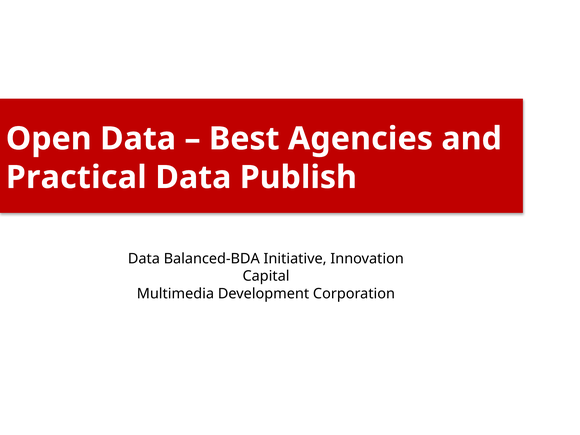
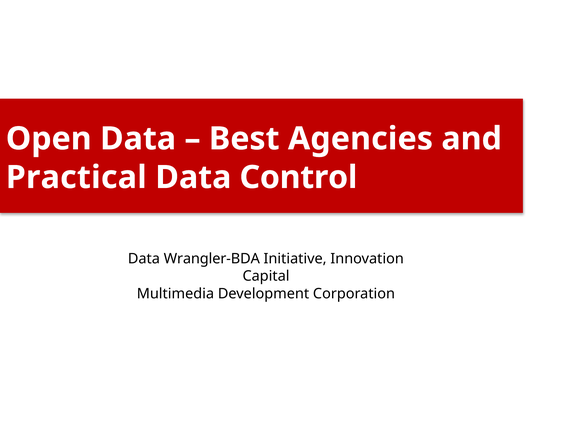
Publish: Publish -> Control (298, 177)
Balanced-BDA: Balanced-BDA -> Wrangler-BDA (212, 259)
